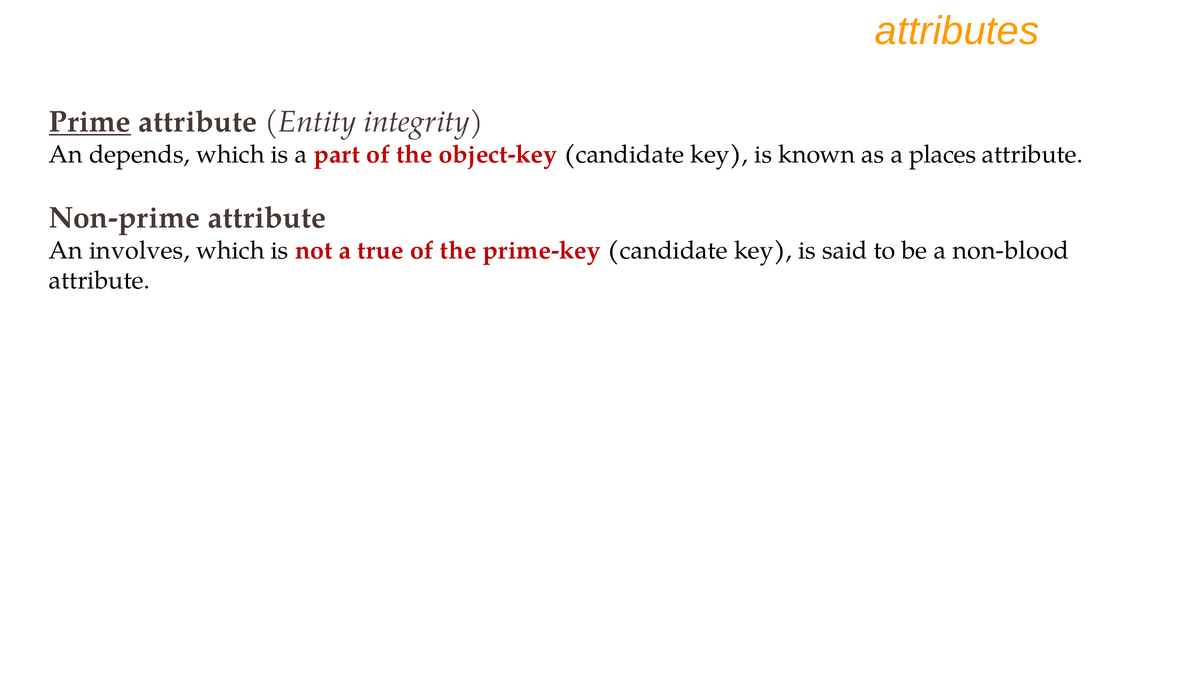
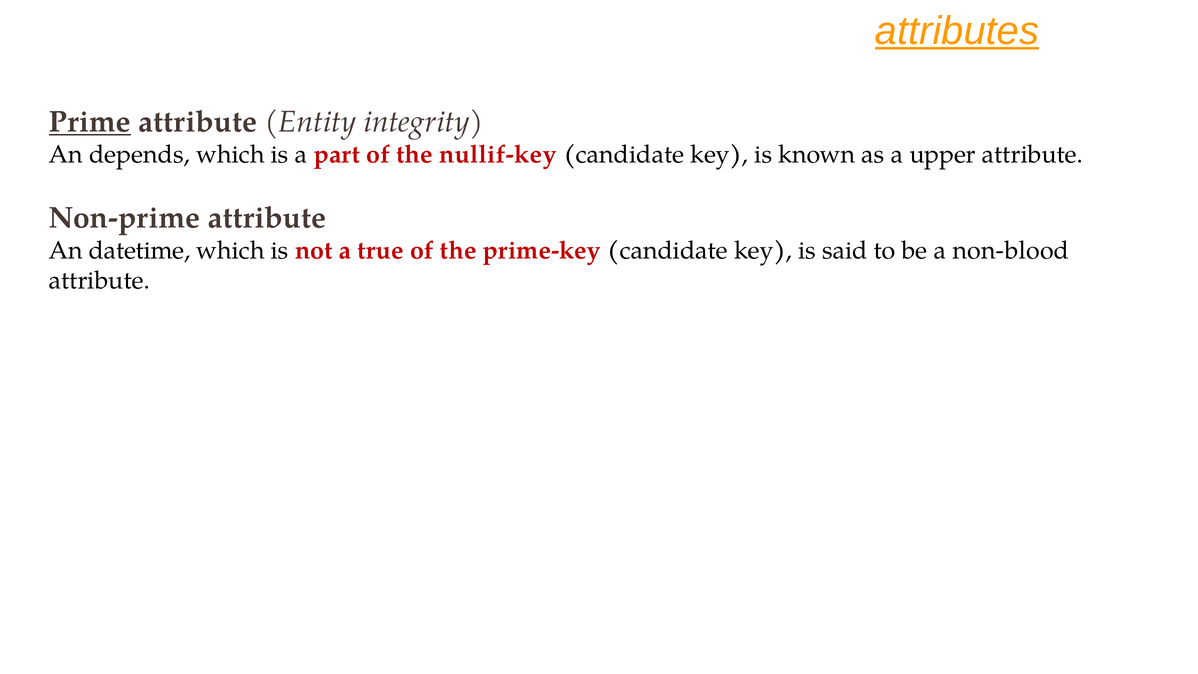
attributes underline: none -> present (957, 31)
object-key: object-key -> nullif-key (498, 154)
places: places -> upper (943, 154)
involves: involves -> datetime (140, 250)
